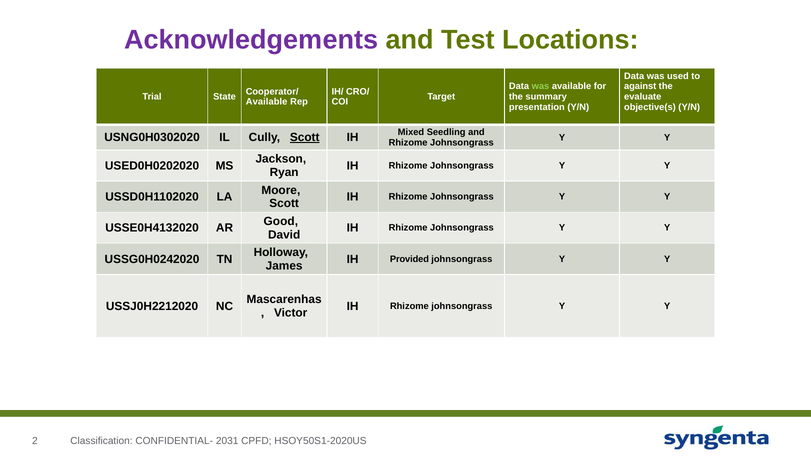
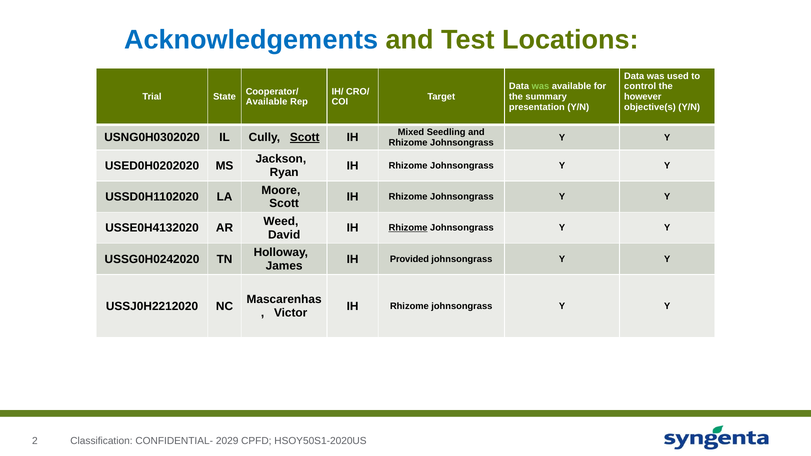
Acknowledgements colour: purple -> blue (251, 40)
against: against -> control (640, 86)
evaluate: evaluate -> however (643, 97)
Good: Good -> Weed (281, 221)
Rhizome underline: none -> present (408, 228)
2031: 2031 -> 2029 (227, 441)
